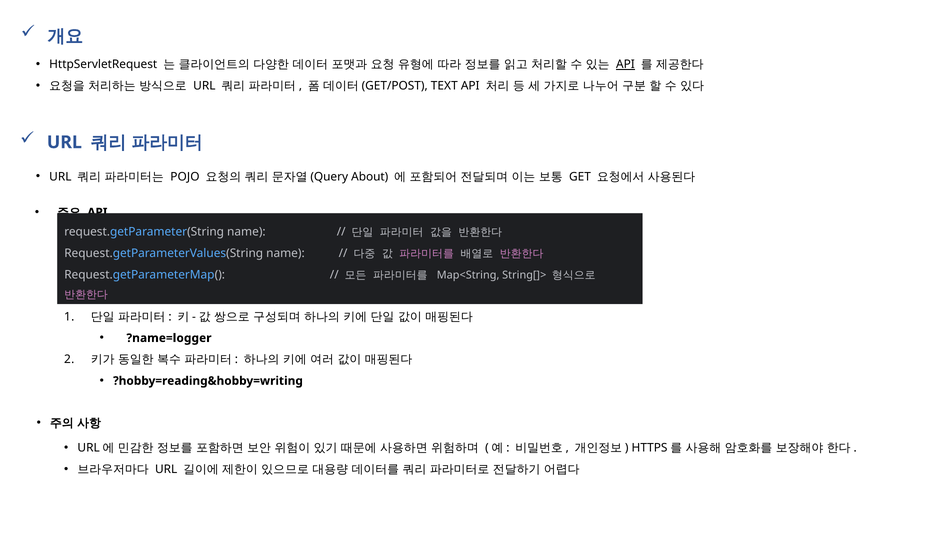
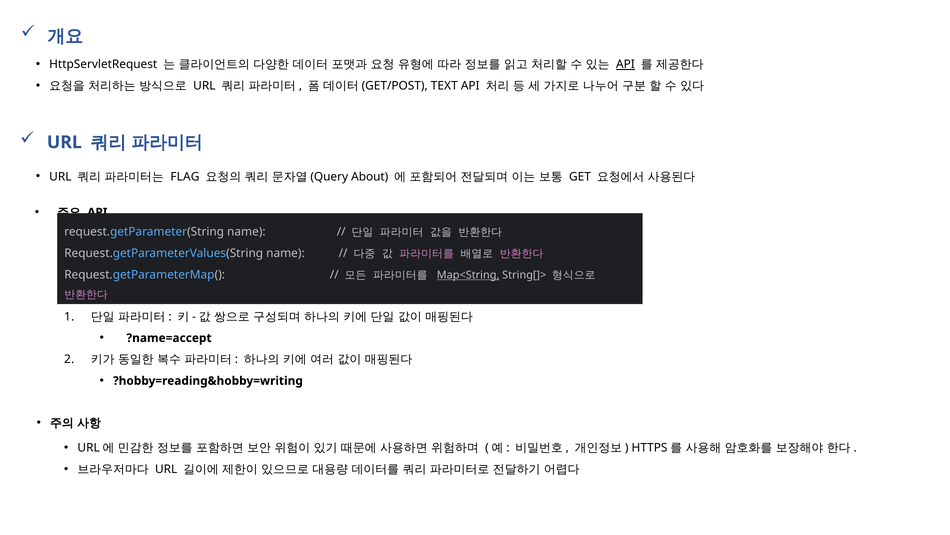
POJO: POJO -> FLAG (185, 176)
Map<String underline: none -> present (468, 275)
?name=logger: ?name=logger -> ?name=accept (169, 338)
